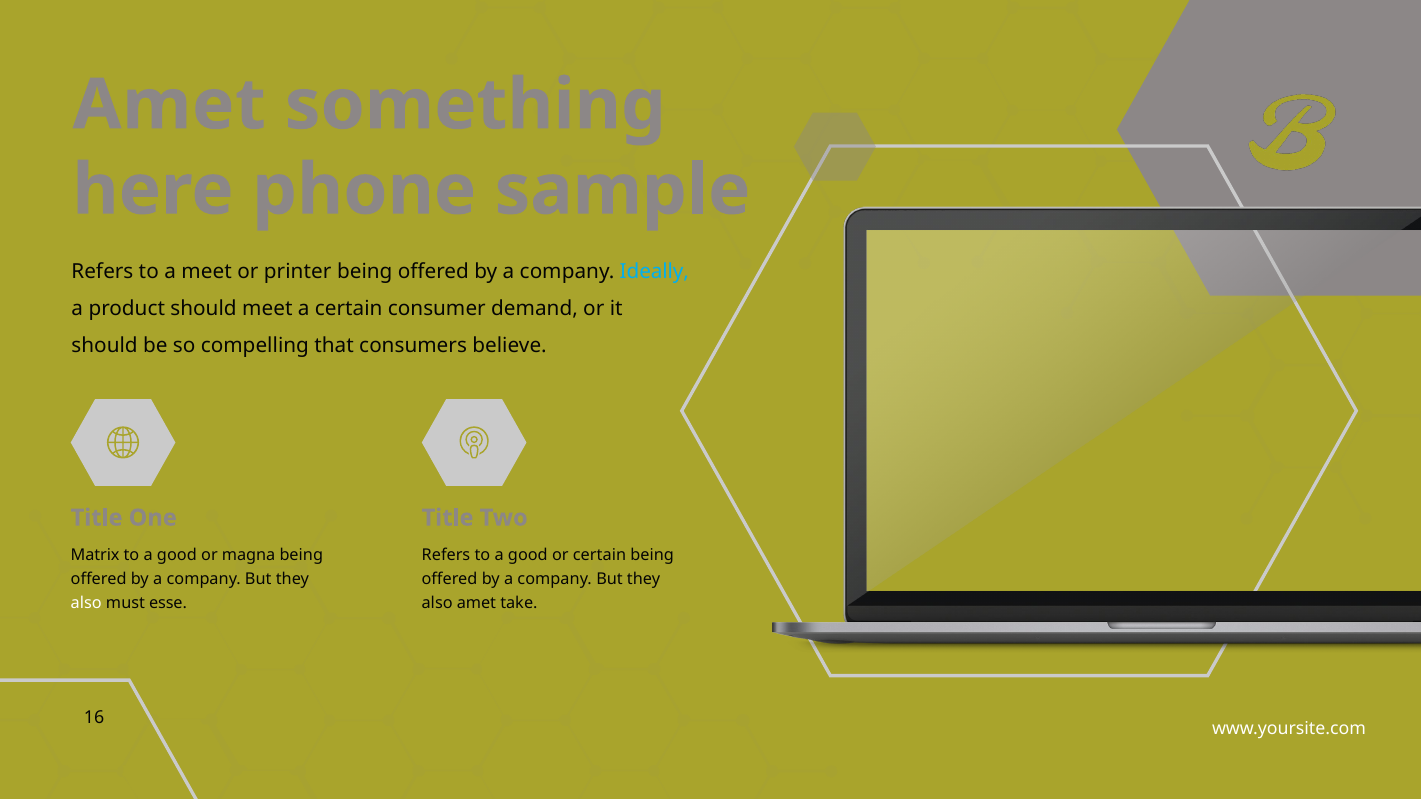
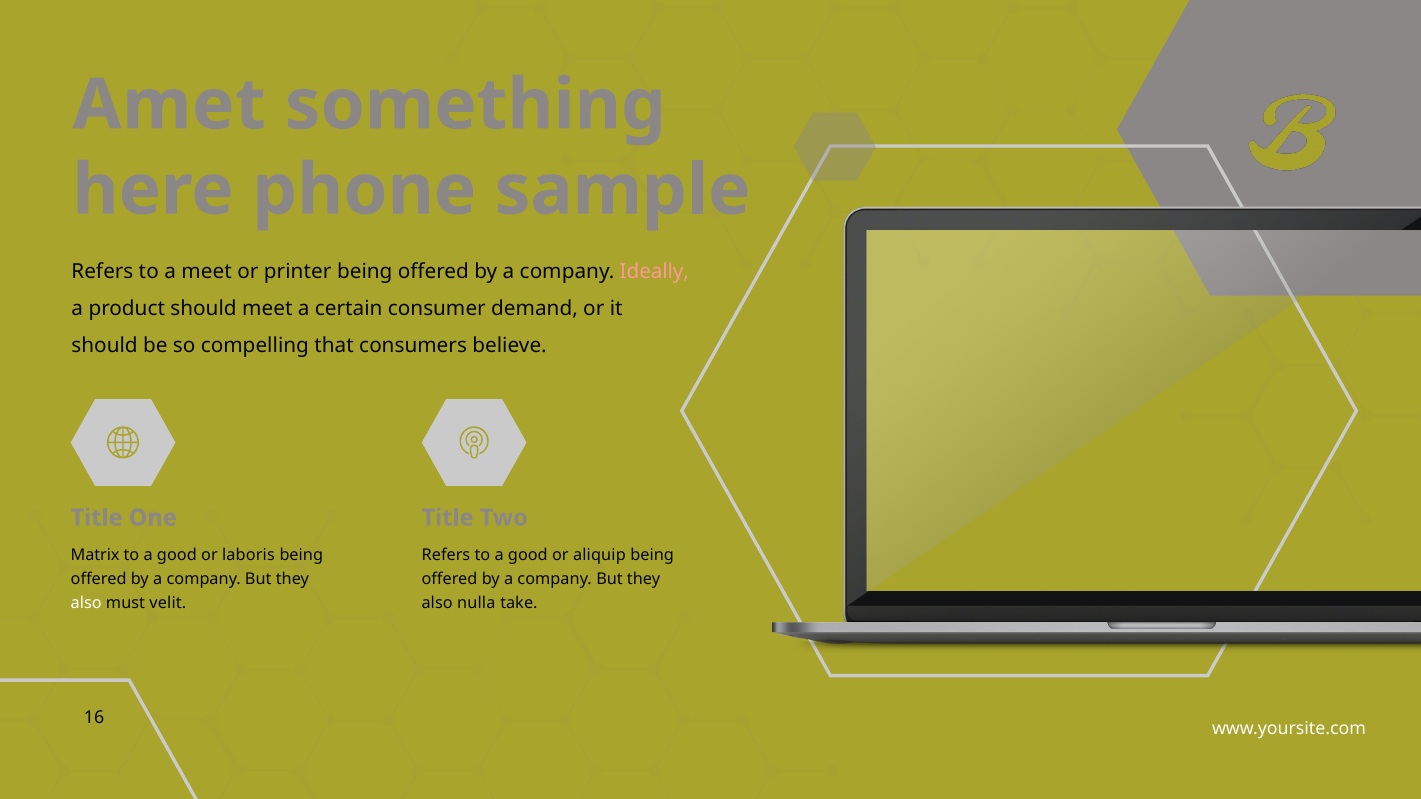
Ideally colour: light blue -> pink (654, 271)
magna: magna -> laboris (248, 556)
or certain: certain -> aliquip (599, 556)
esse: esse -> velit (168, 604)
also amet: amet -> nulla (476, 604)
